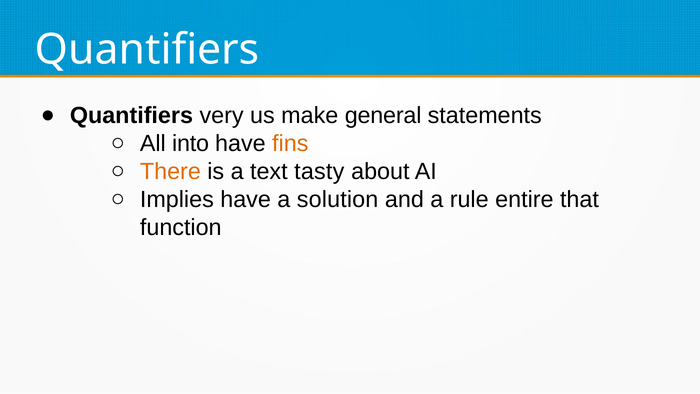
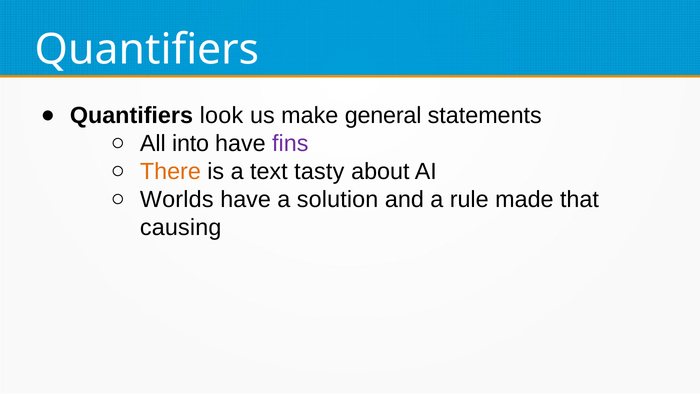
very: very -> look (221, 116)
fins colour: orange -> purple (290, 144)
Implies: Implies -> Worlds (177, 200)
entire: entire -> made (524, 200)
function: function -> causing (181, 228)
